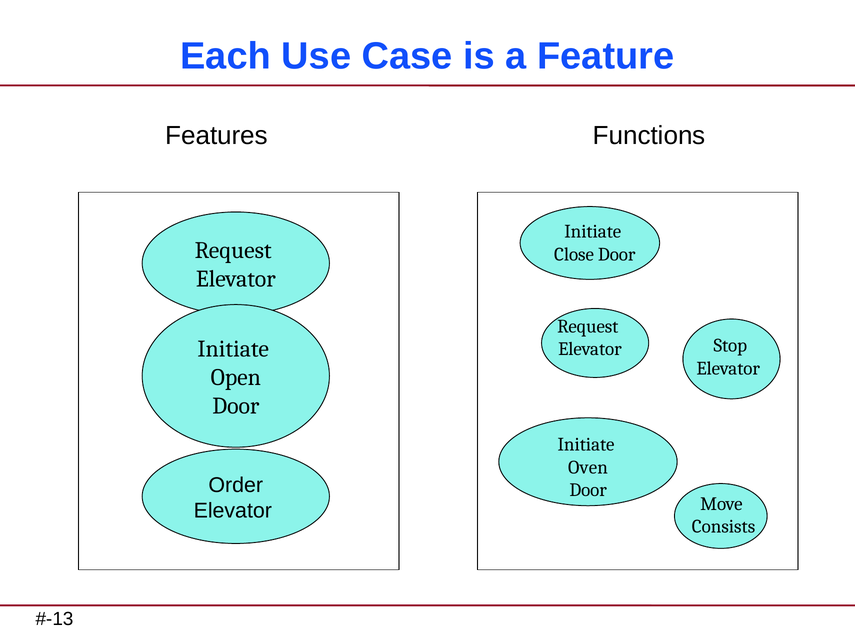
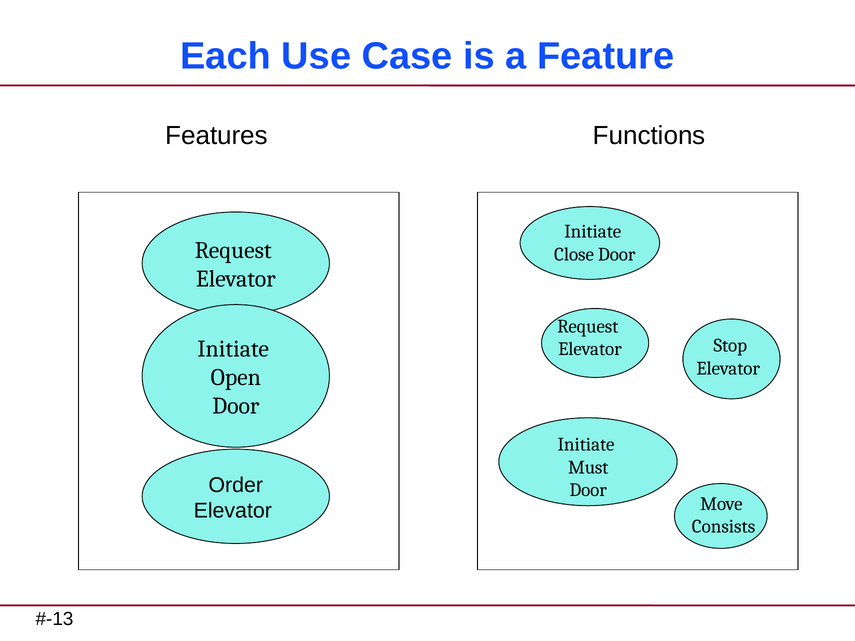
Oven: Oven -> Must (588, 468)
